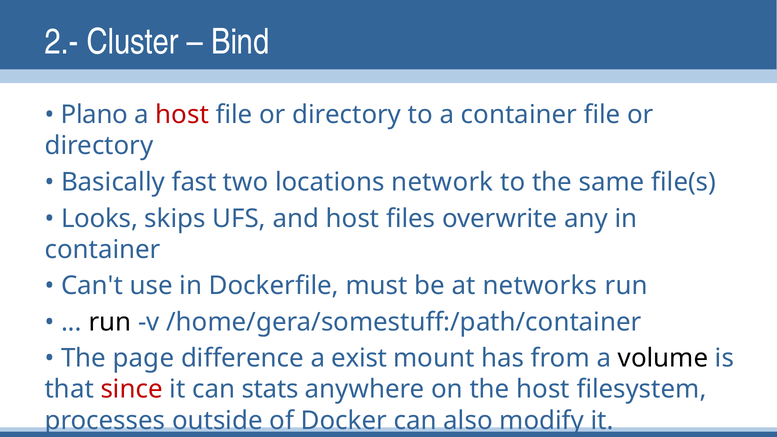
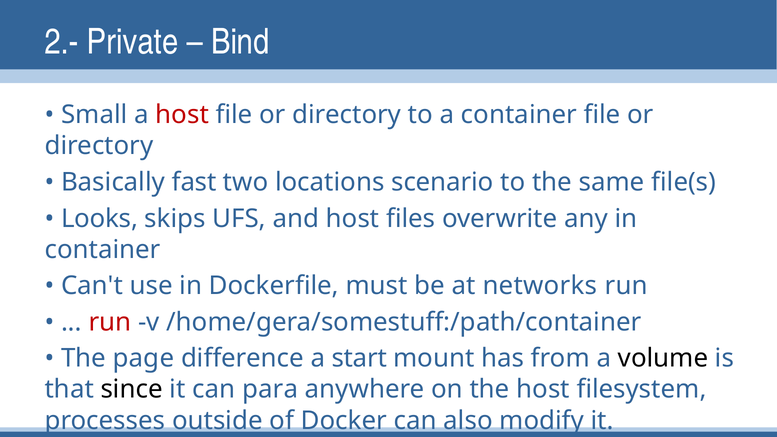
Cluster: Cluster -> Private (133, 42)
Plano: Plano -> Small (94, 115)
network: network -> scenario (442, 182)
run colour: black -> red (110, 322)
exist: exist -> start (359, 358)
since colour: red -> black (132, 389)
stats: stats -> para (270, 389)
